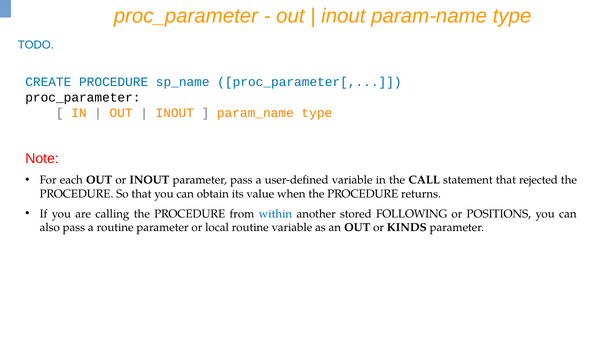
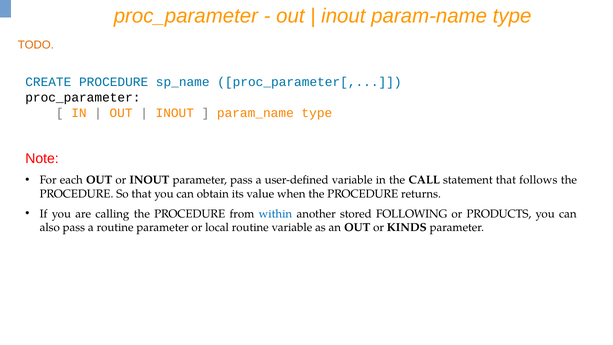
TODO colour: blue -> orange (36, 45)
rejected: rejected -> follows (538, 180)
POSITIONS: POSITIONS -> PRODUCTS (499, 214)
